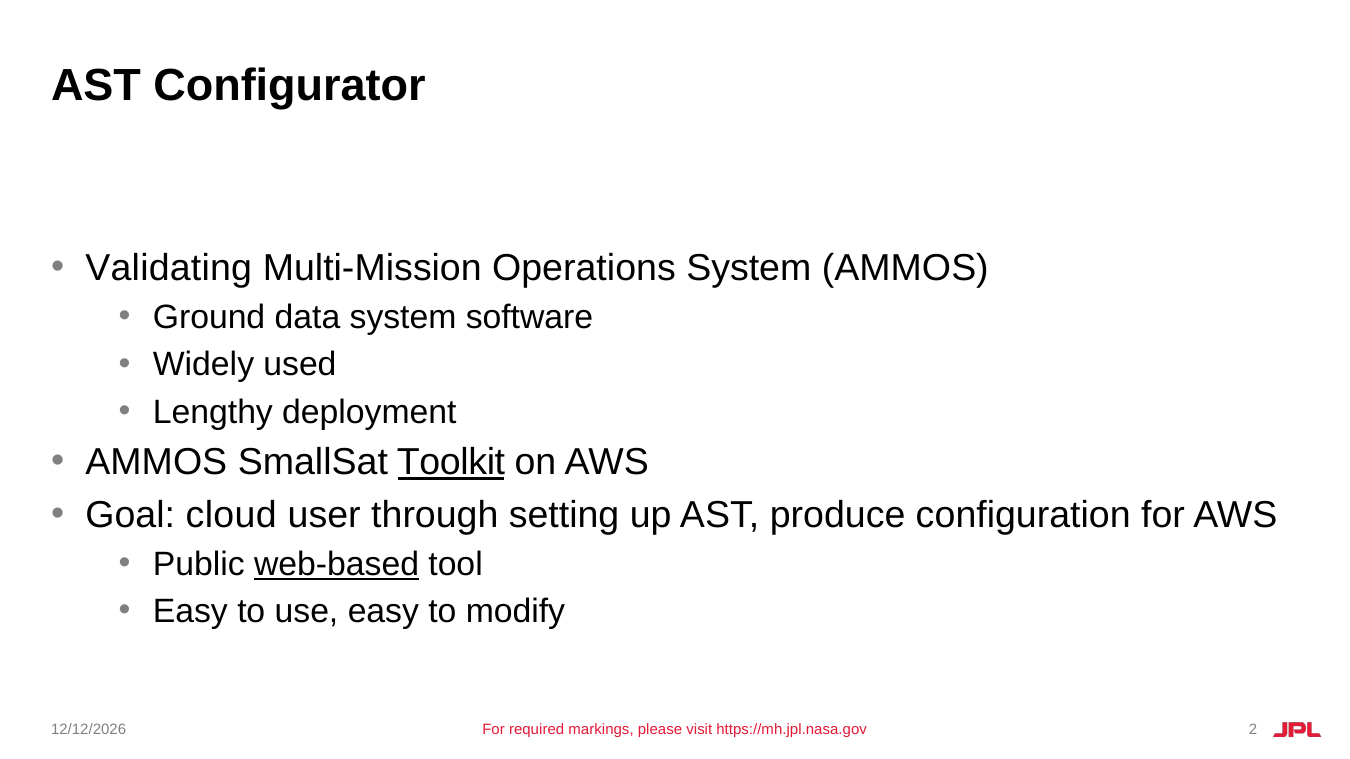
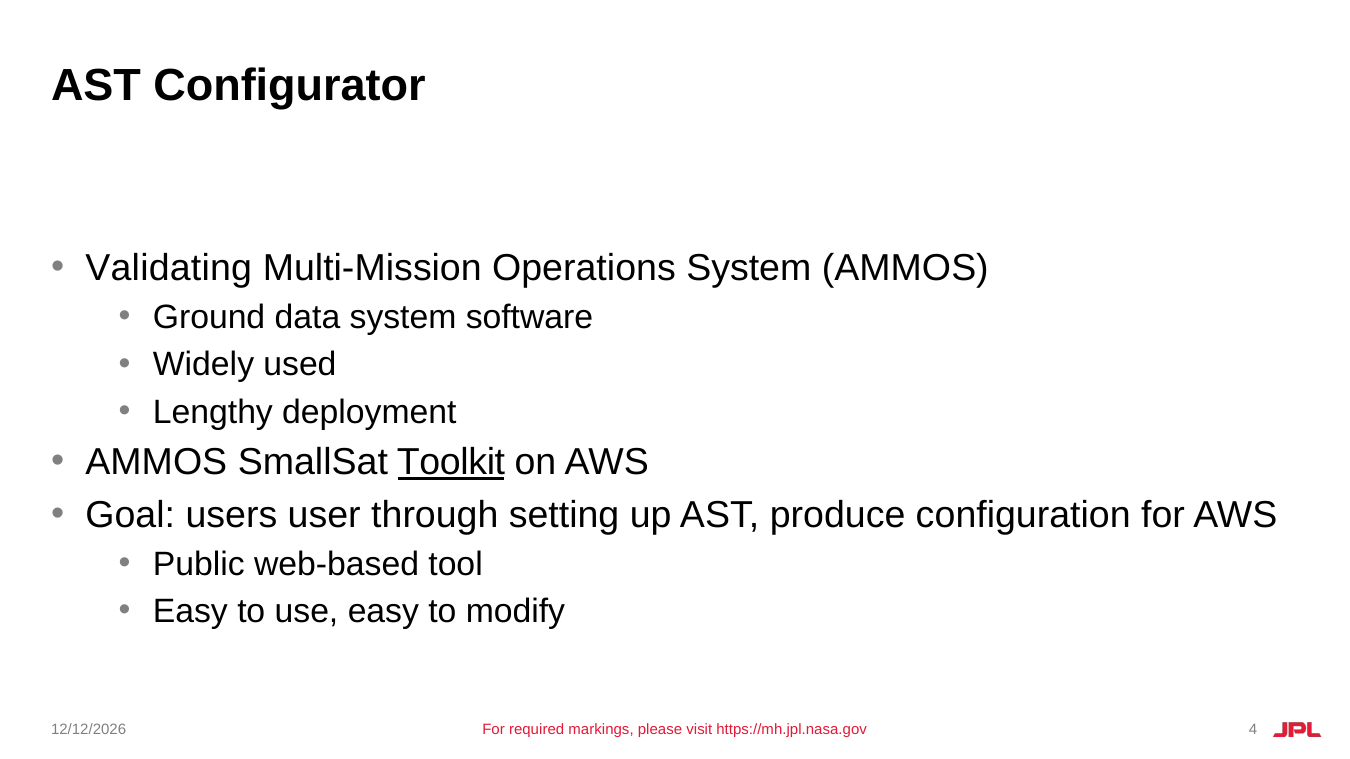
cloud: cloud -> users (231, 515)
web-based underline: present -> none (337, 564)
2: 2 -> 4 (1253, 730)
